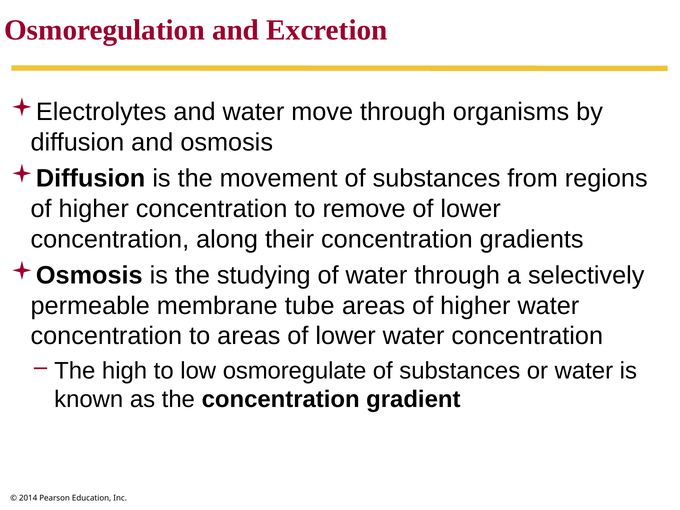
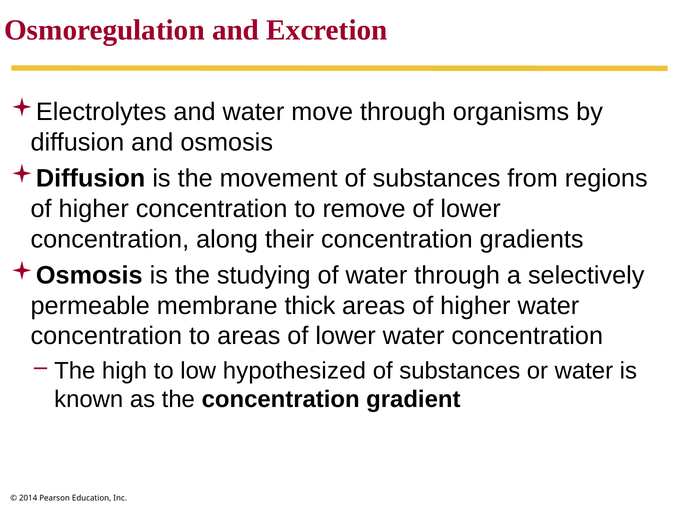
tube: tube -> thick (310, 306)
osmoregulate: osmoregulate -> hypothesized (294, 371)
